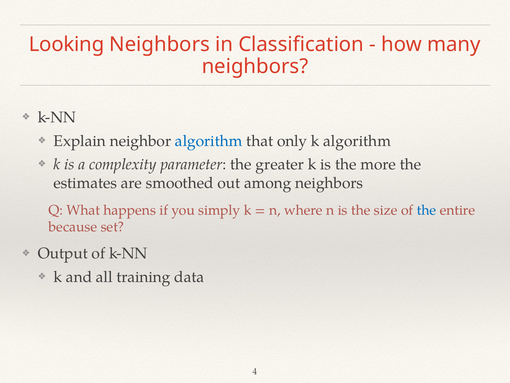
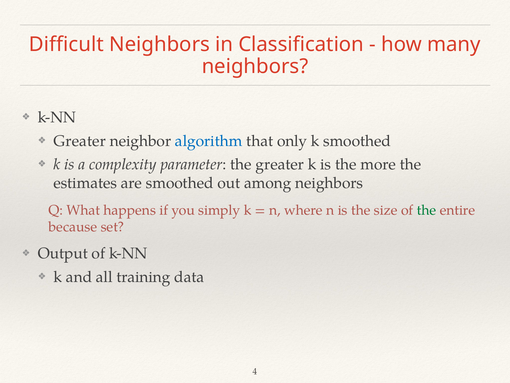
Looking: Looking -> Difficult (66, 44)
Explain: Explain -> Greater (80, 141)
k algorithm: algorithm -> smoothed (357, 141)
the colour: blue -> green (426, 210)
